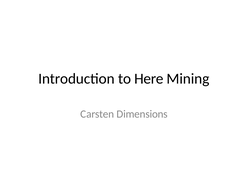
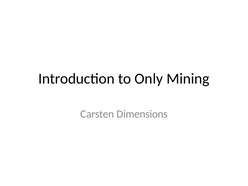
Here: Here -> Only (149, 79)
